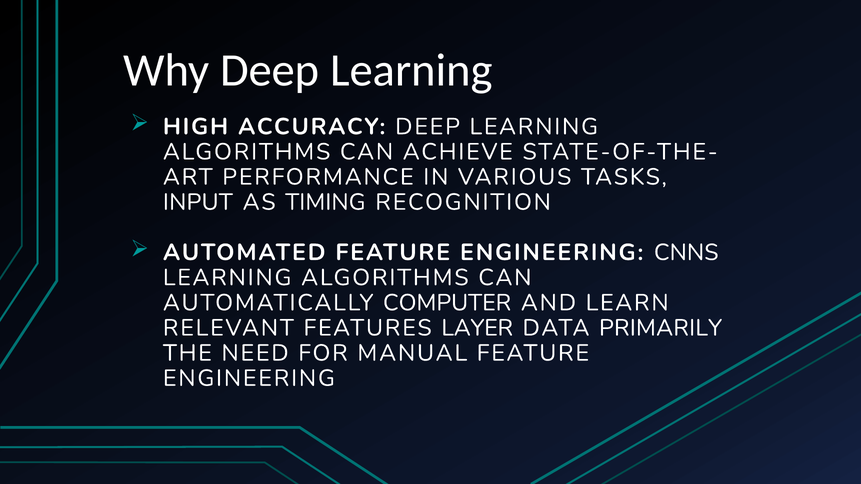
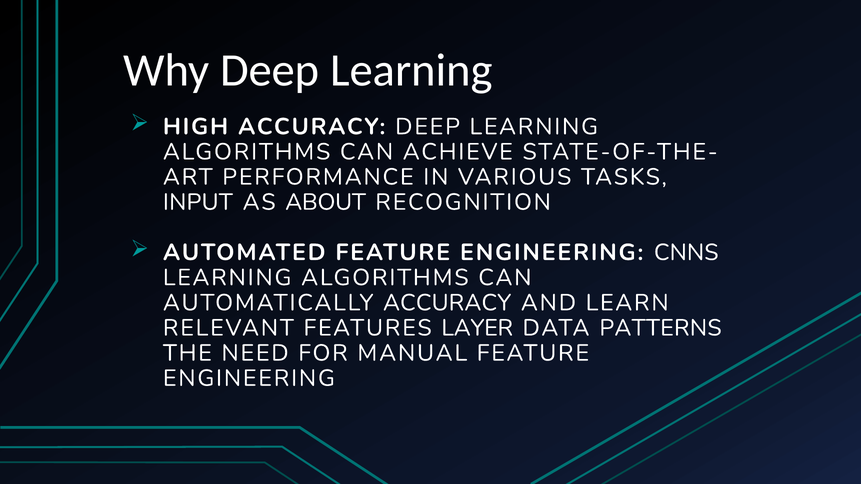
TIMING: TIMING -> ABOUT (326, 202)
AUTOMATICALLY COMPUTER: COMPUTER -> ACCURACY (447, 303)
PRIMARILY: PRIMARILY -> PATTERNS (661, 328)
